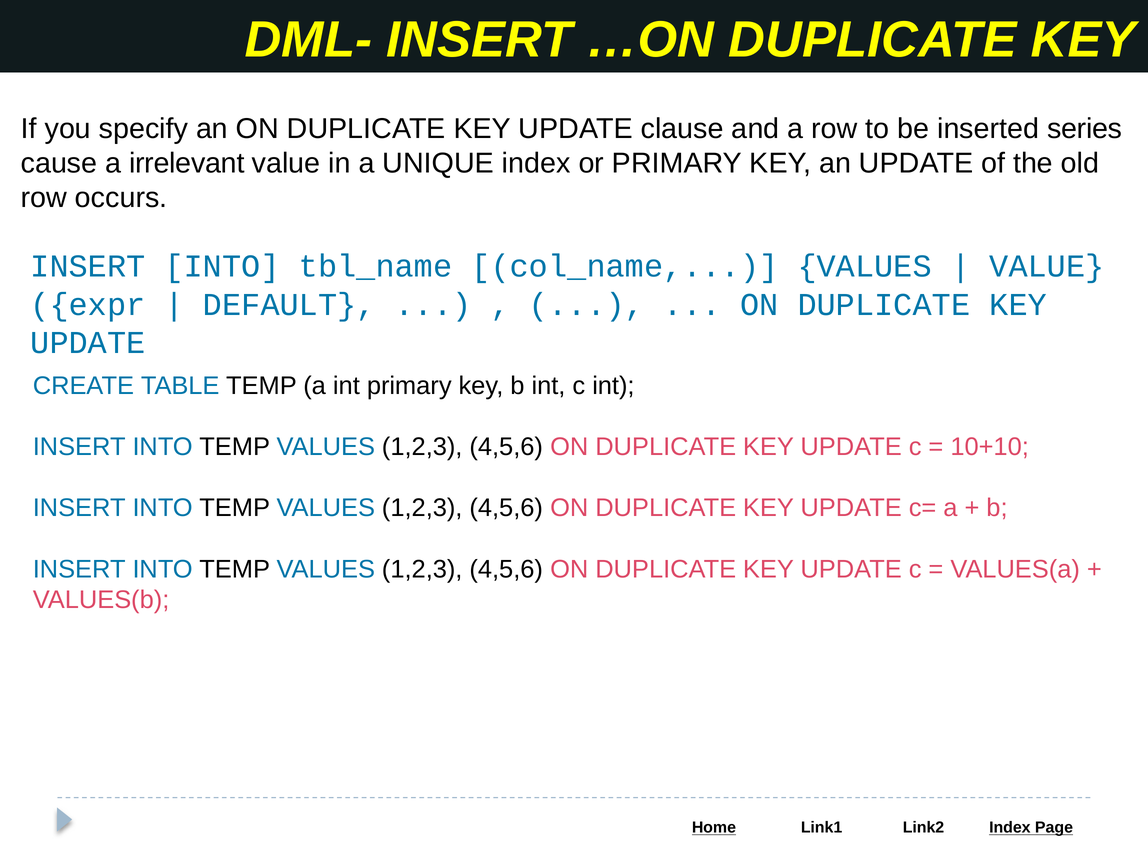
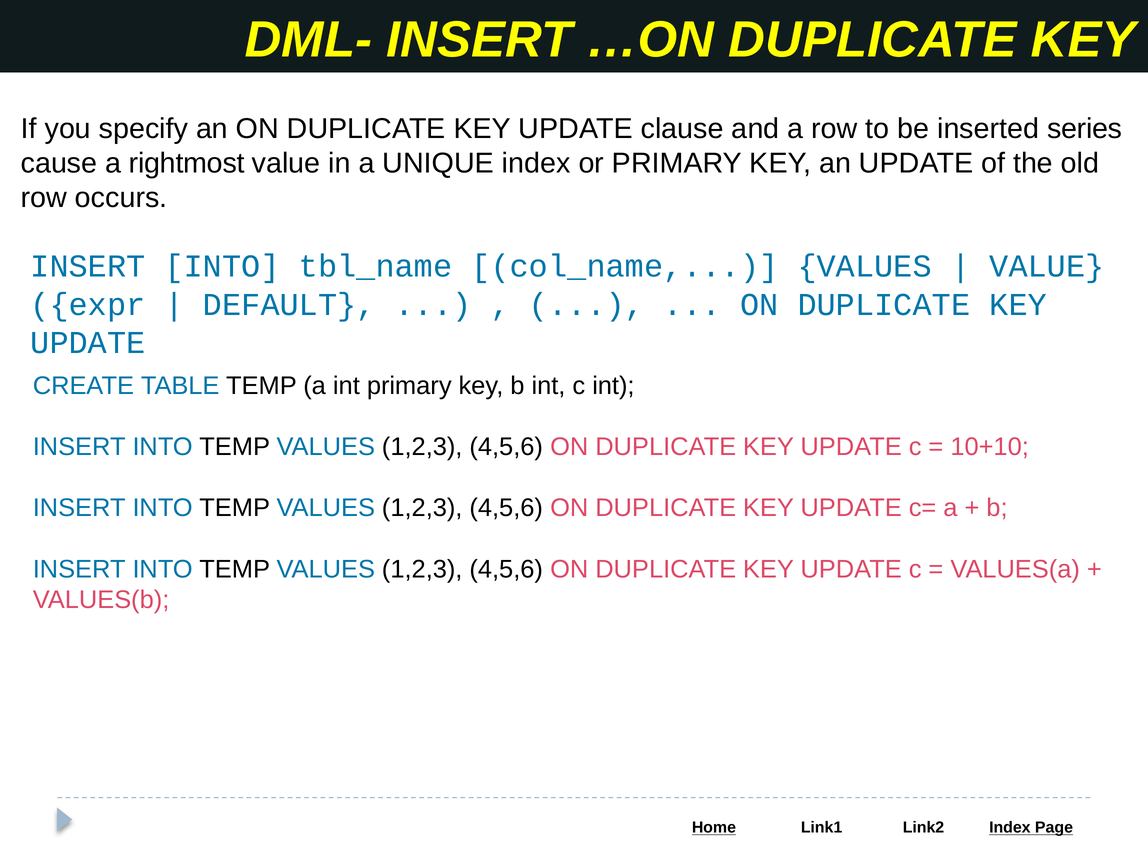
irrelevant: irrelevant -> rightmost (187, 163)
